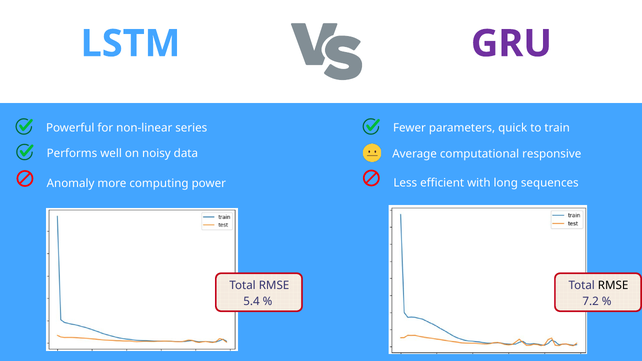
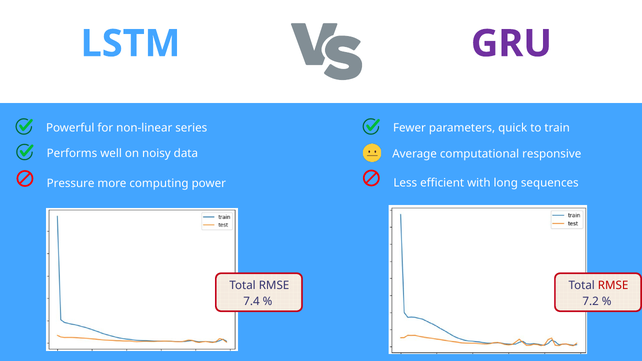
Anomaly: Anomaly -> Pressure (71, 184)
RMSE colour: black -> red (613, 285)
5.4: 5.4 -> 7.4 (252, 302)
